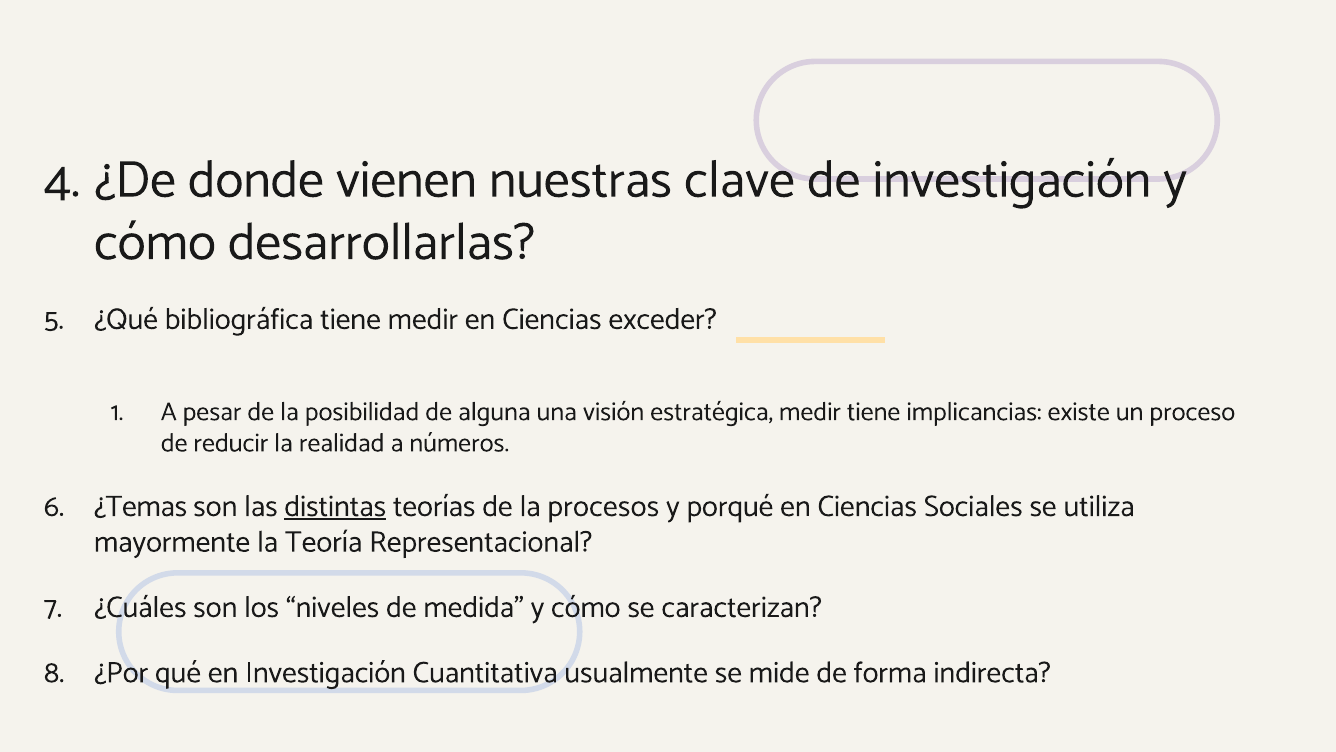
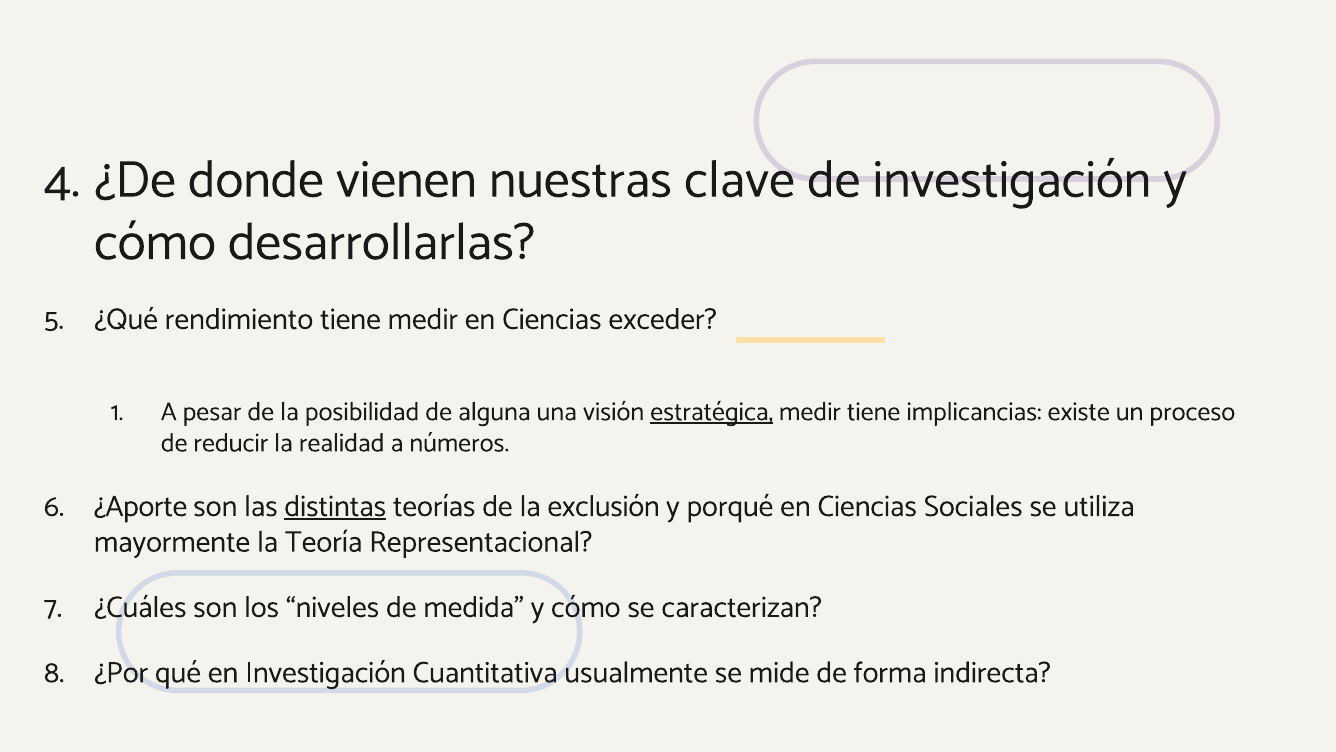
bibliográfica: bibliográfica -> rendimiento (239, 319)
estratégica underline: none -> present (712, 411)
¿Temas: ¿Temas -> ¿Aporte (140, 506)
procesos: procesos -> exclusión (604, 506)
